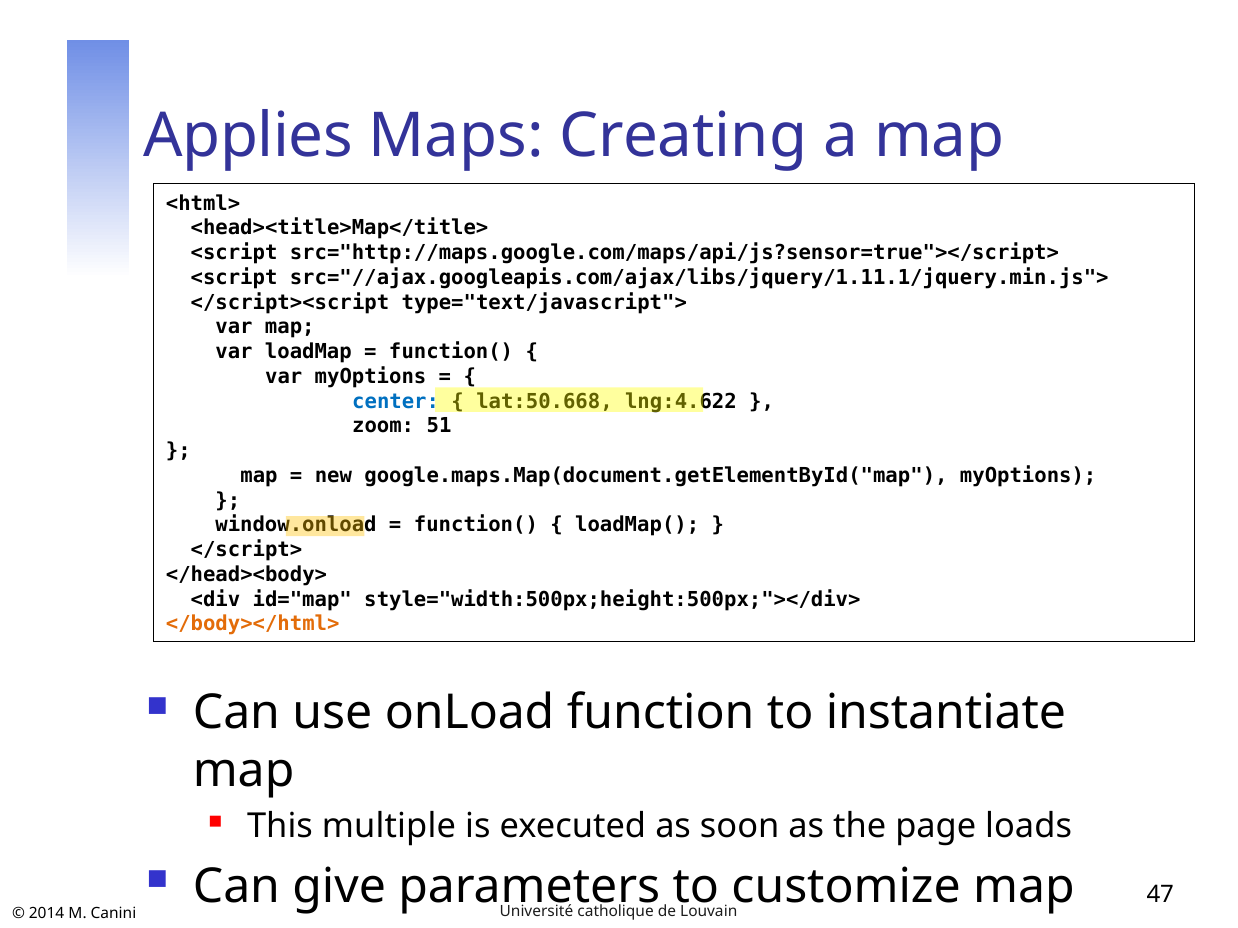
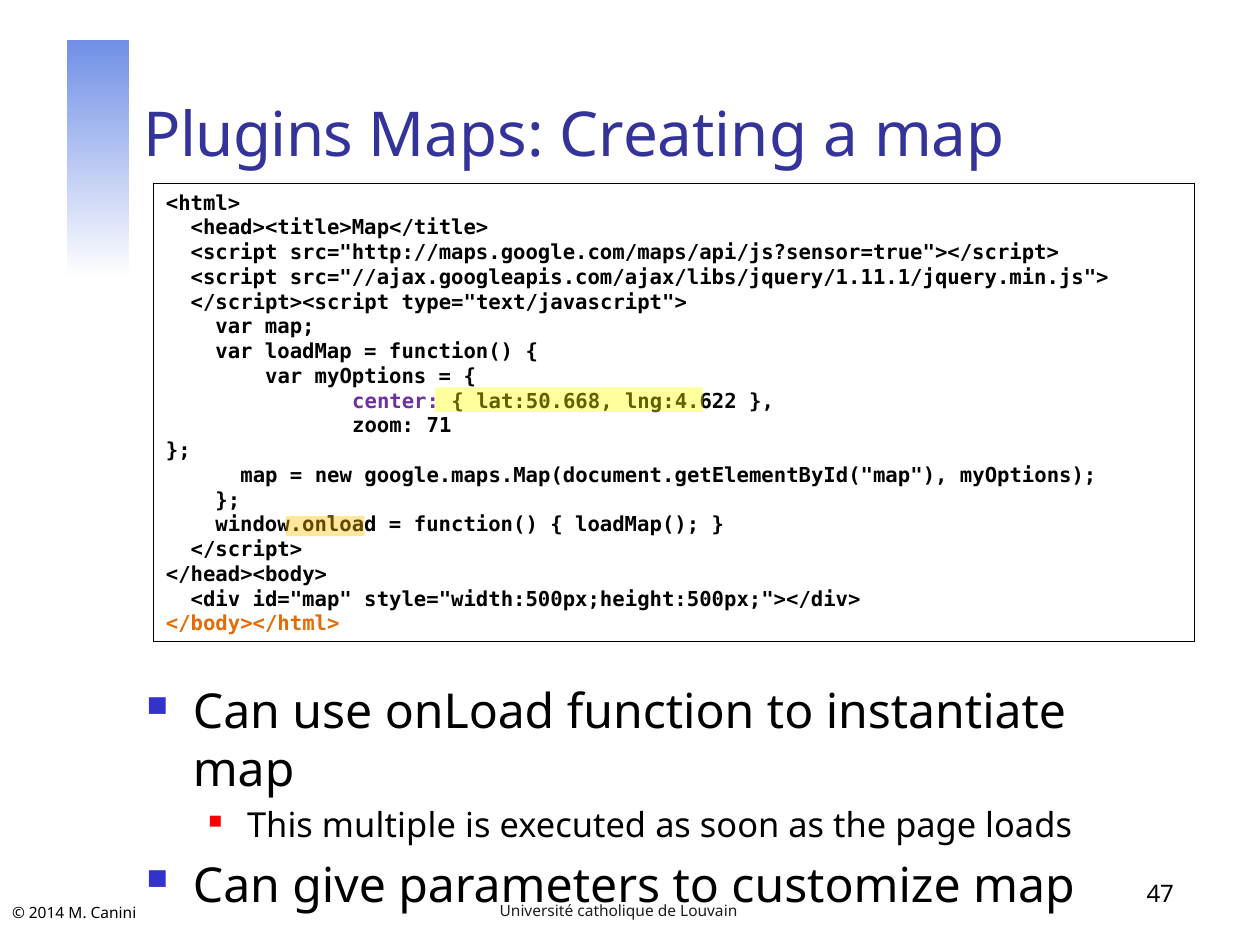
Applies: Applies -> Plugins (248, 136)
center colour: blue -> purple (396, 402)
51: 51 -> 71 (439, 426)
